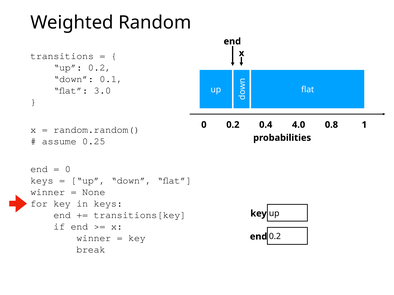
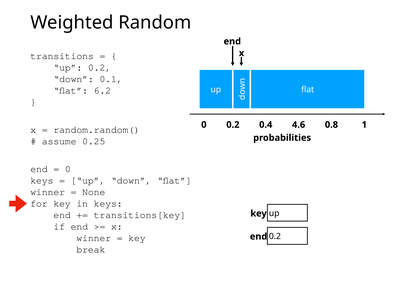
3.0: 3.0 -> 6.2 (102, 91)
4.0: 4.0 -> 4.6 (299, 125)
